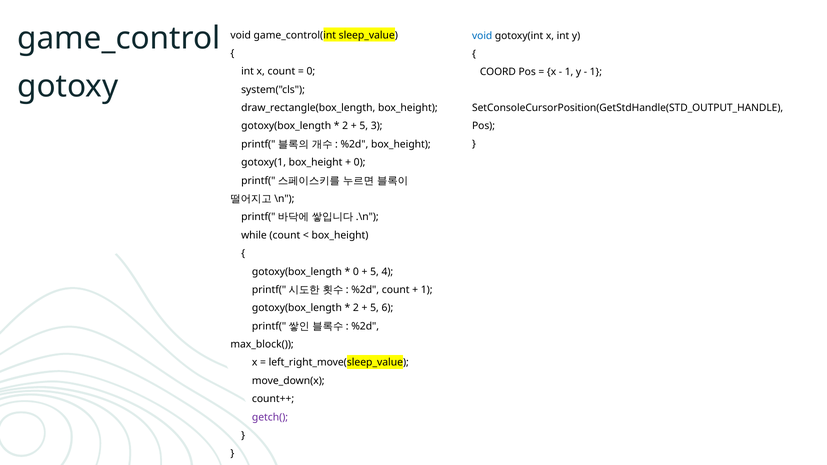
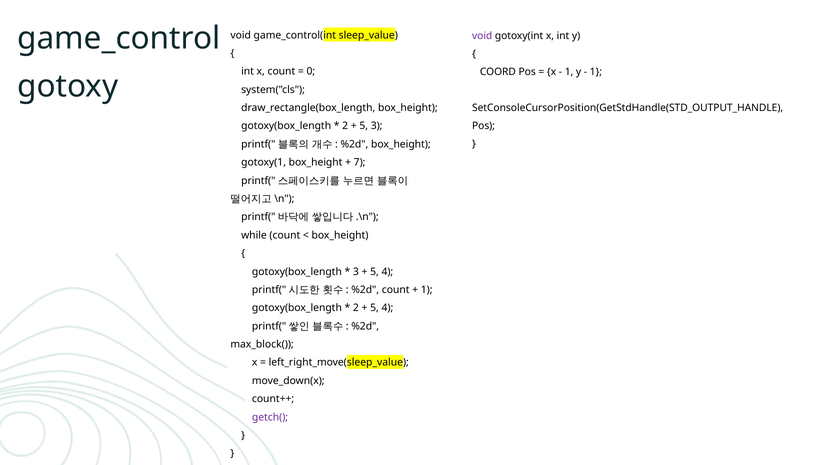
void colour: blue -> purple (482, 36)
0: 0 -> 7 (360, 163)
0: 0 -> 3 (356, 272)
6: 6 -> 4 (387, 308)
